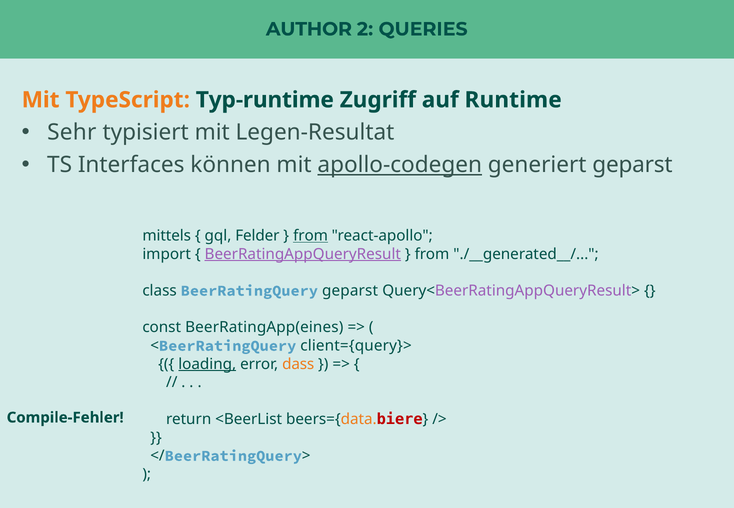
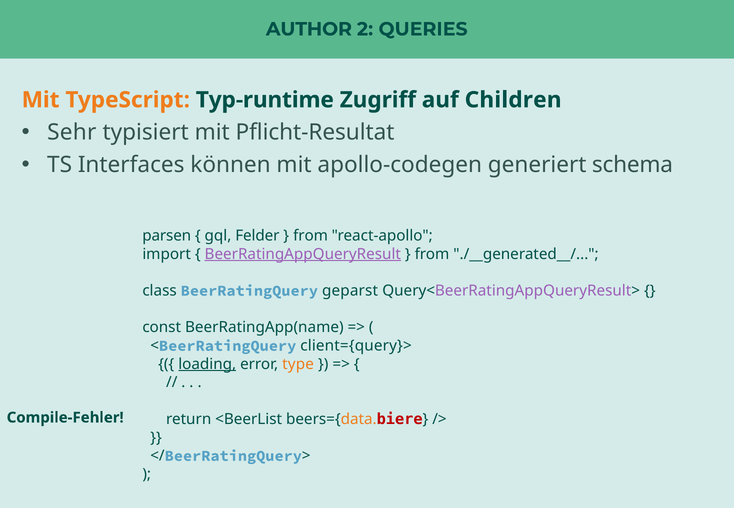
Runtime: Runtime -> Children (513, 100)
Legen-Resultat: Legen-Resultat -> Pflicht-Resultat (315, 132)
apollo-codegen underline: present -> none (400, 165)
generiert geparst: geparst -> schema (632, 165)
mittels: mittels -> parsen (167, 236)
from underline: present -> none (311, 236)
BeerRatingApp(eines: BeerRatingApp(eines -> BeerRatingApp(name (264, 327)
dass: dass -> type (298, 364)
